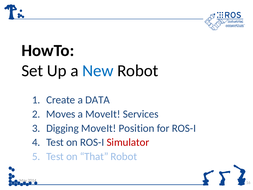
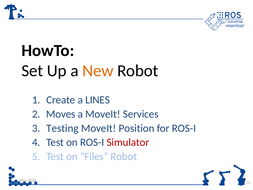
New colour: blue -> orange (98, 71)
DATA: DATA -> LINES (98, 100)
Digging: Digging -> Testing (62, 128)
That: That -> Files (94, 156)
